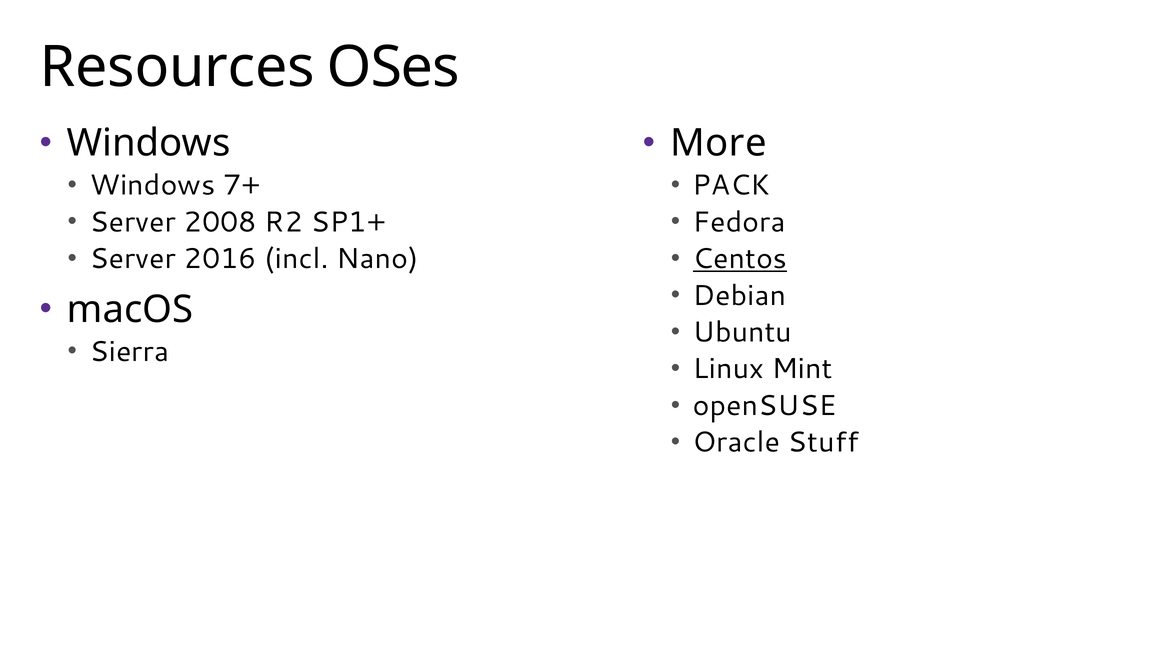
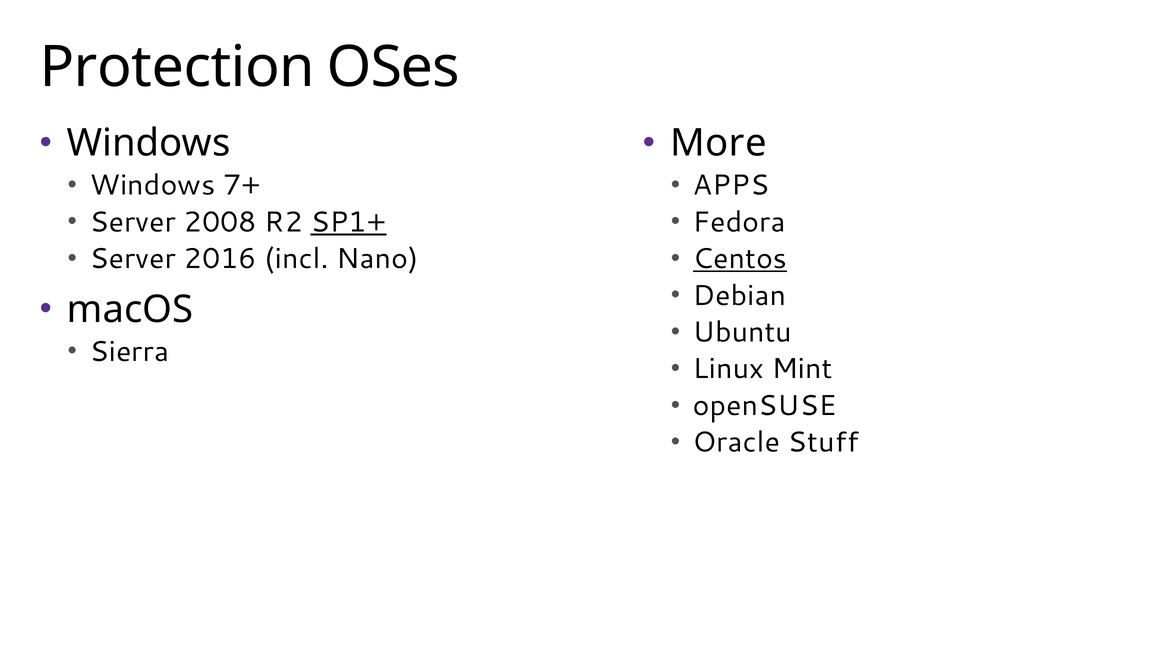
Resources: Resources -> Protection (177, 67)
PACK: PACK -> APPS (731, 185)
SP1+ underline: none -> present (348, 222)
